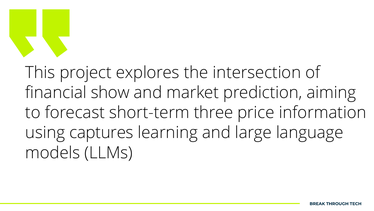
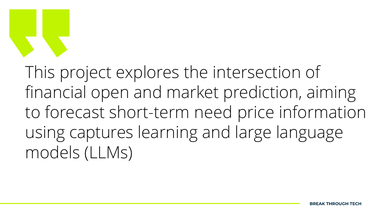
show: show -> open (110, 92)
three: three -> need (213, 112)
